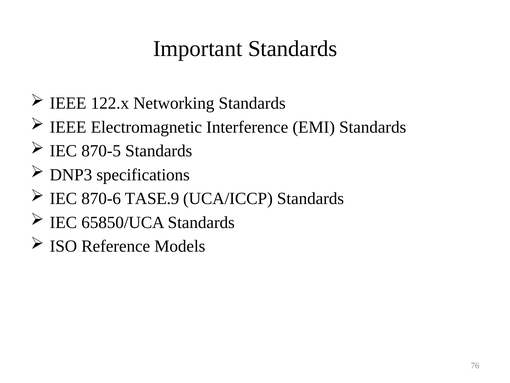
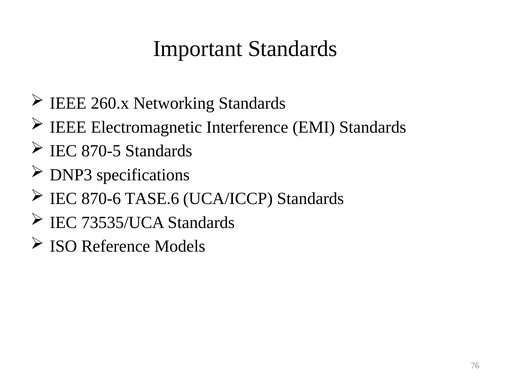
122.x: 122.x -> 260.x (110, 103)
TASE.9: TASE.9 -> TASE.6 (152, 198)
65850/UCA: 65850/UCA -> 73535/UCA (123, 222)
